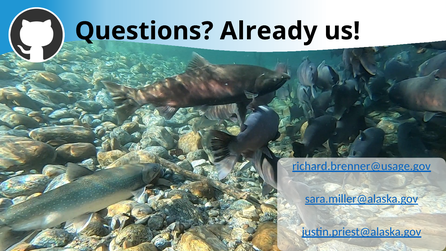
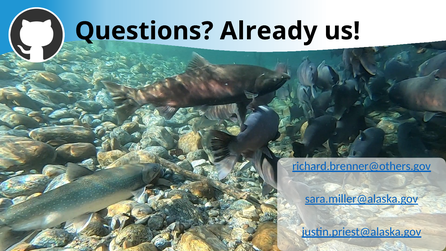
richard.brenner@usage.gov: richard.brenner@usage.gov -> richard.brenner@others.gov (362, 166)
